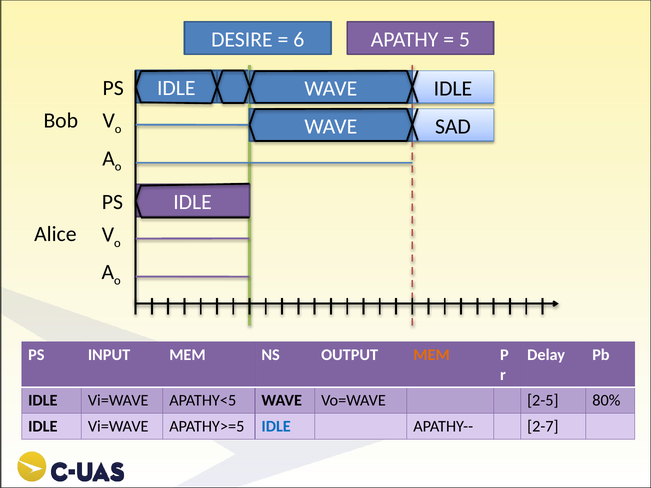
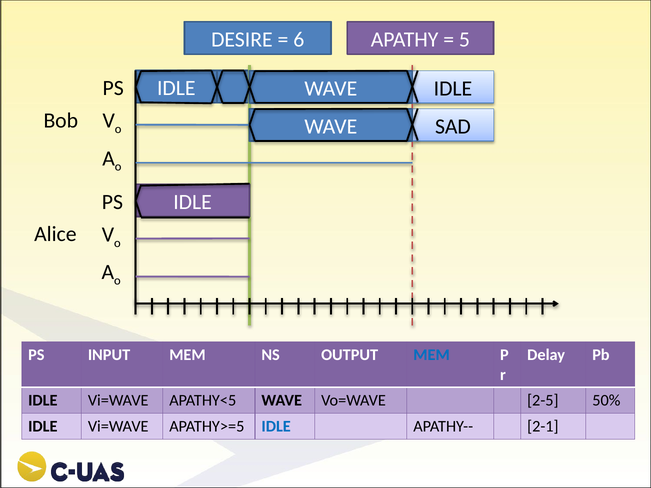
MEM colour: orange -> blue (432, 355)
80%: 80% -> 50% (606, 401)
2-7: 2-7 -> 2-1 (543, 427)
